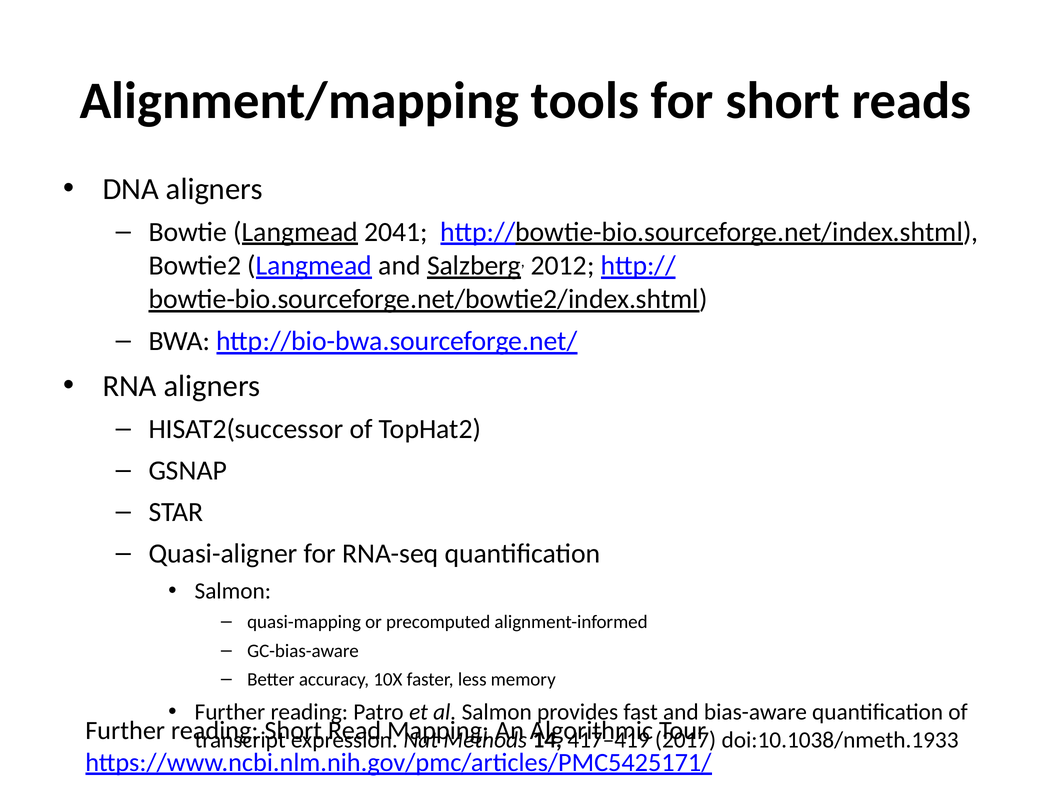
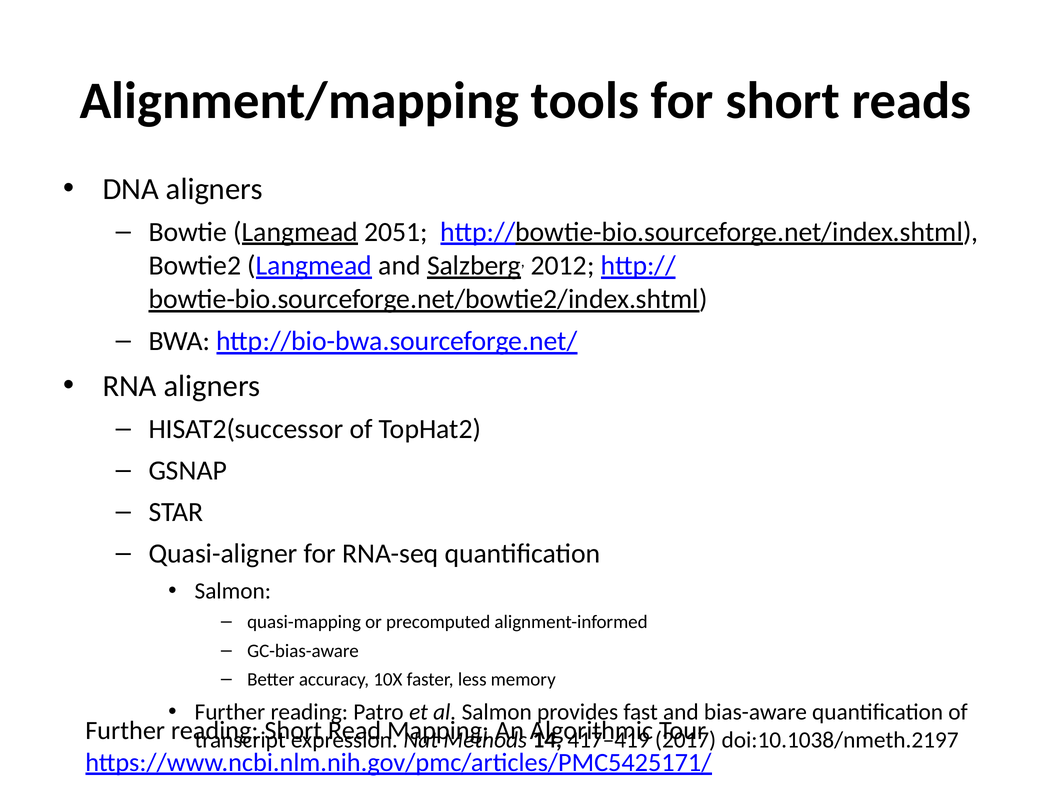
2041: 2041 -> 2051 (396, 232)
doi:10.1038/nmeth.1933: doi:10.1038/nmeth.1933 -> doi:10.1038/nmeth.2197 (840, 740)
